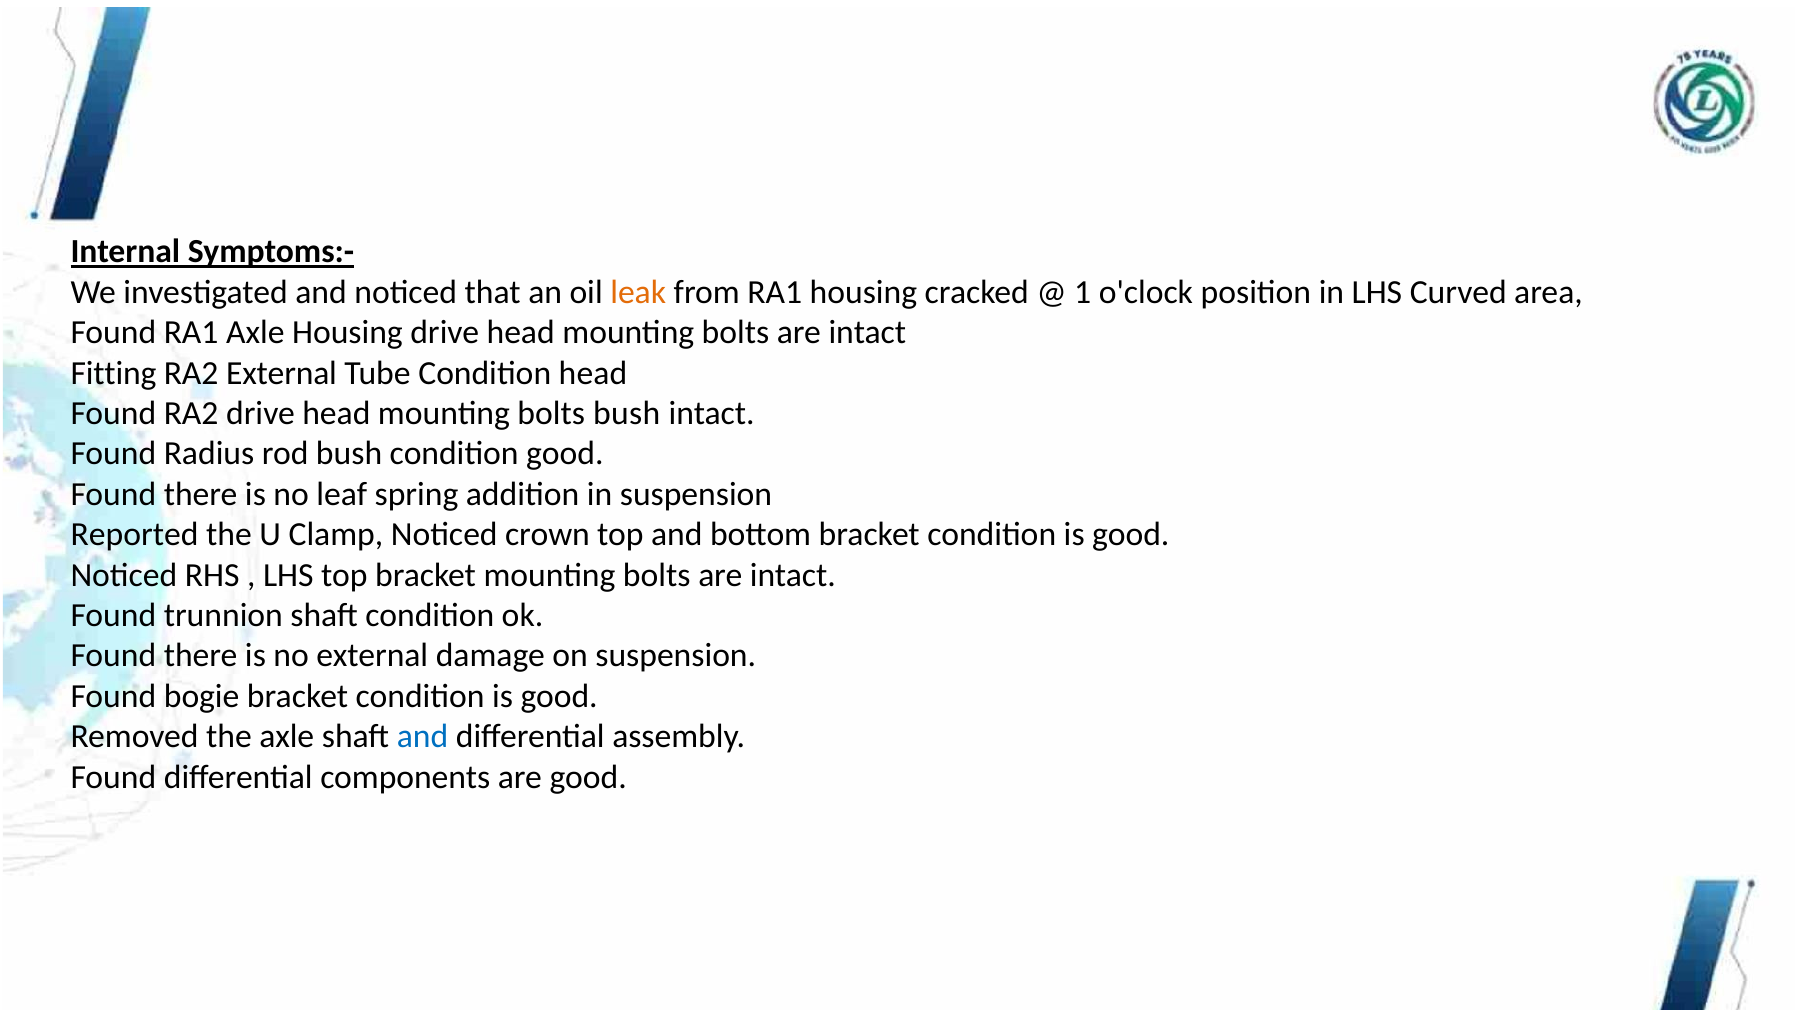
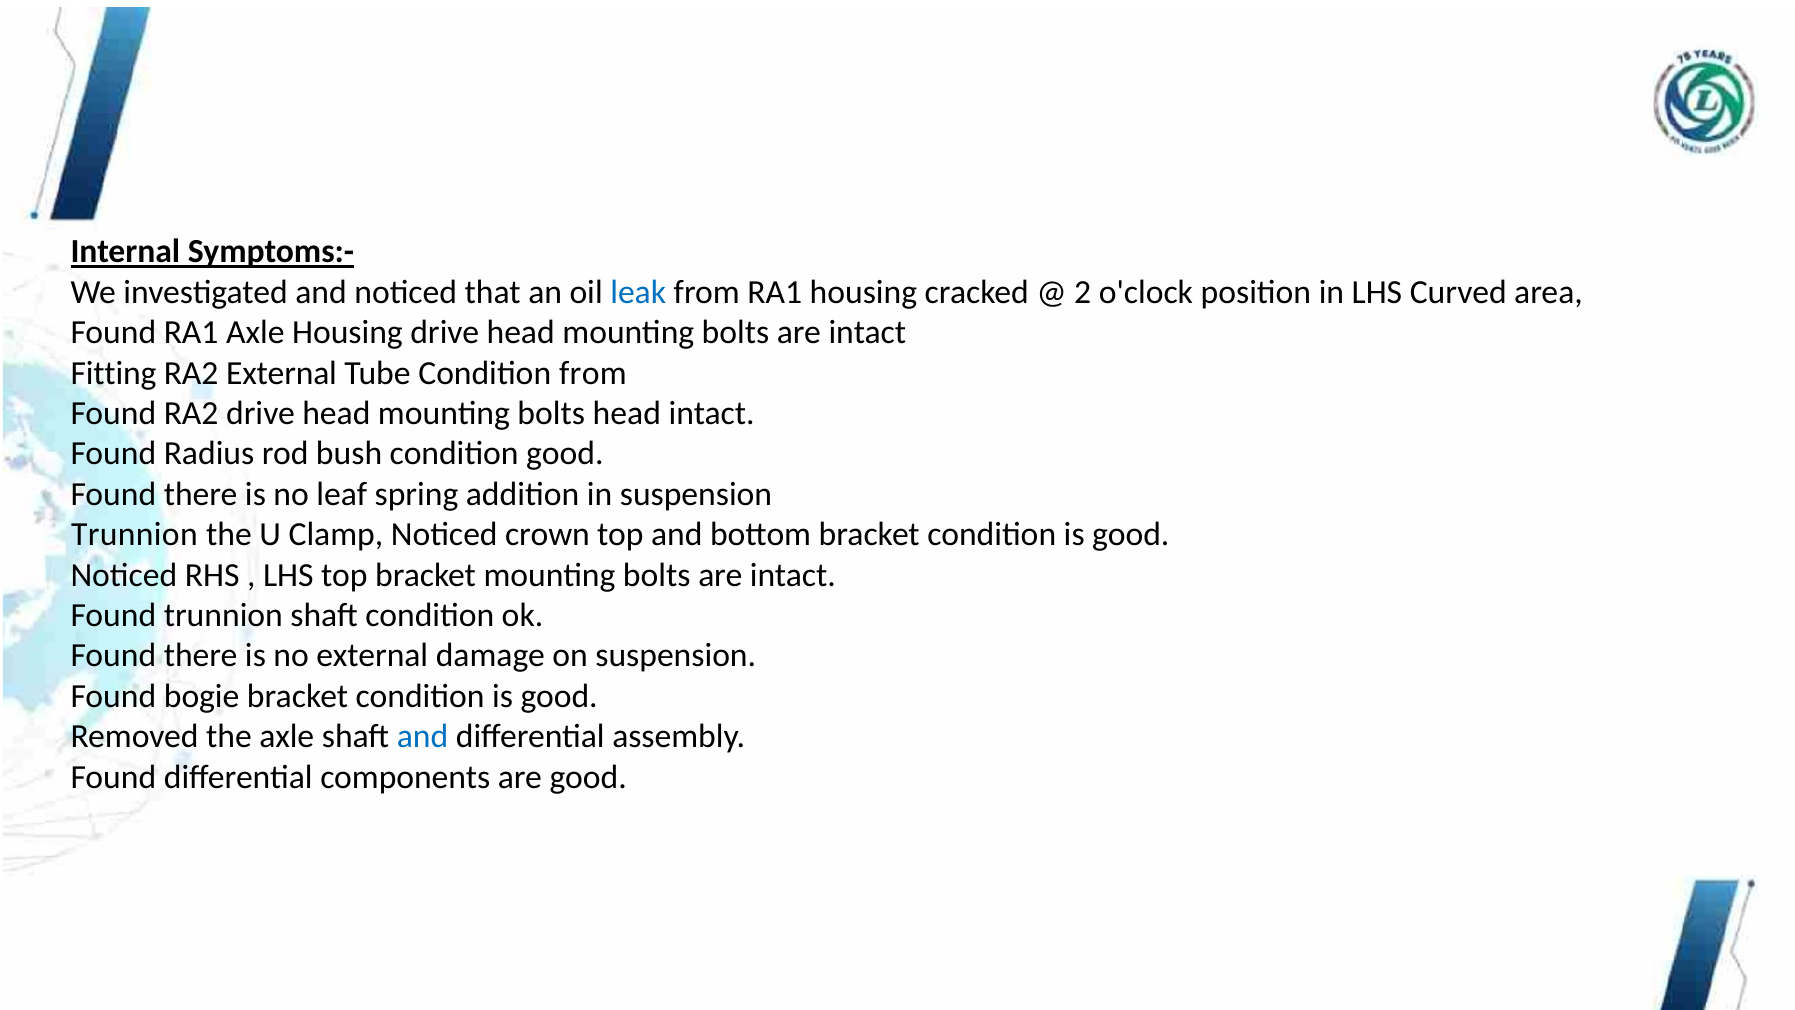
leak colour: orange -> blue (638, 292)
1: 1 -> 2 (1083, 292)
Condition head: head -> from (593, 373)
bolts bush: bush -> head (627, 413)
Reported: Reported -> Trunnion (134, 534)
